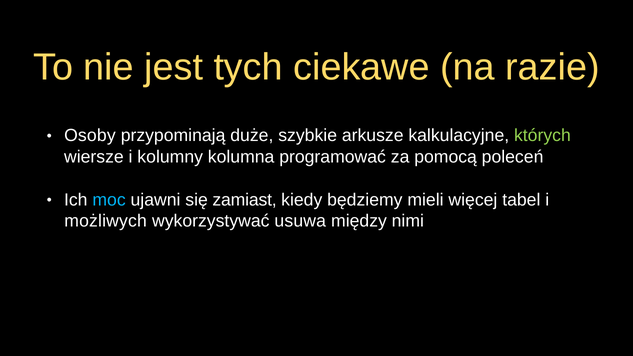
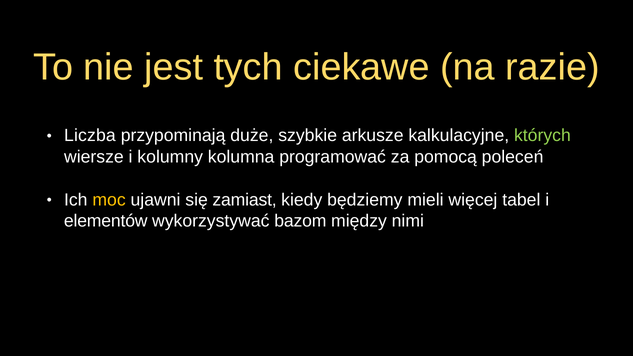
Osoby: Osoby -> Liczba (90, 136)
moc colour: light blue -> yellow (109, 200)
możliwych: możliwych -> elementów (106, 221)
usuwa: usuwa -> bazom (300, 221)
